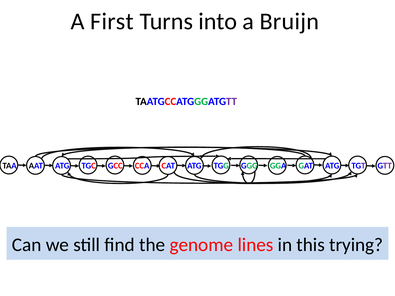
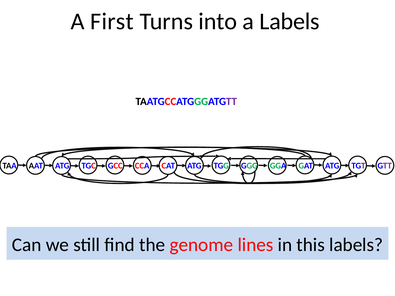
a Bruijn: Bruijn -> Labels (290, 21)
this trying: trying -> labels (356, 245)
